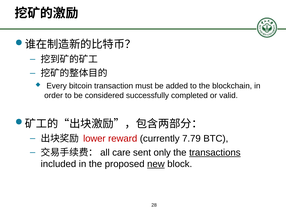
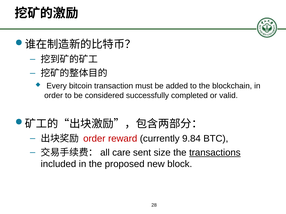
lower: lower -> order (94, 139)
7.79: 7.79 -> 9.84 (191, 139)
only: only -> size (162, 153)
new underline: present -> none (156, 164)
